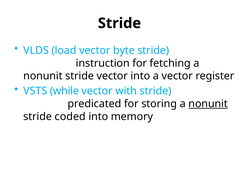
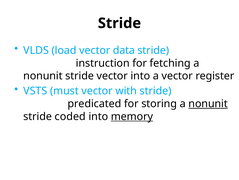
byte: byte -> data (124, 50)
while: while -> must (64, 91)
memory underline: none -> present (132, 116)
